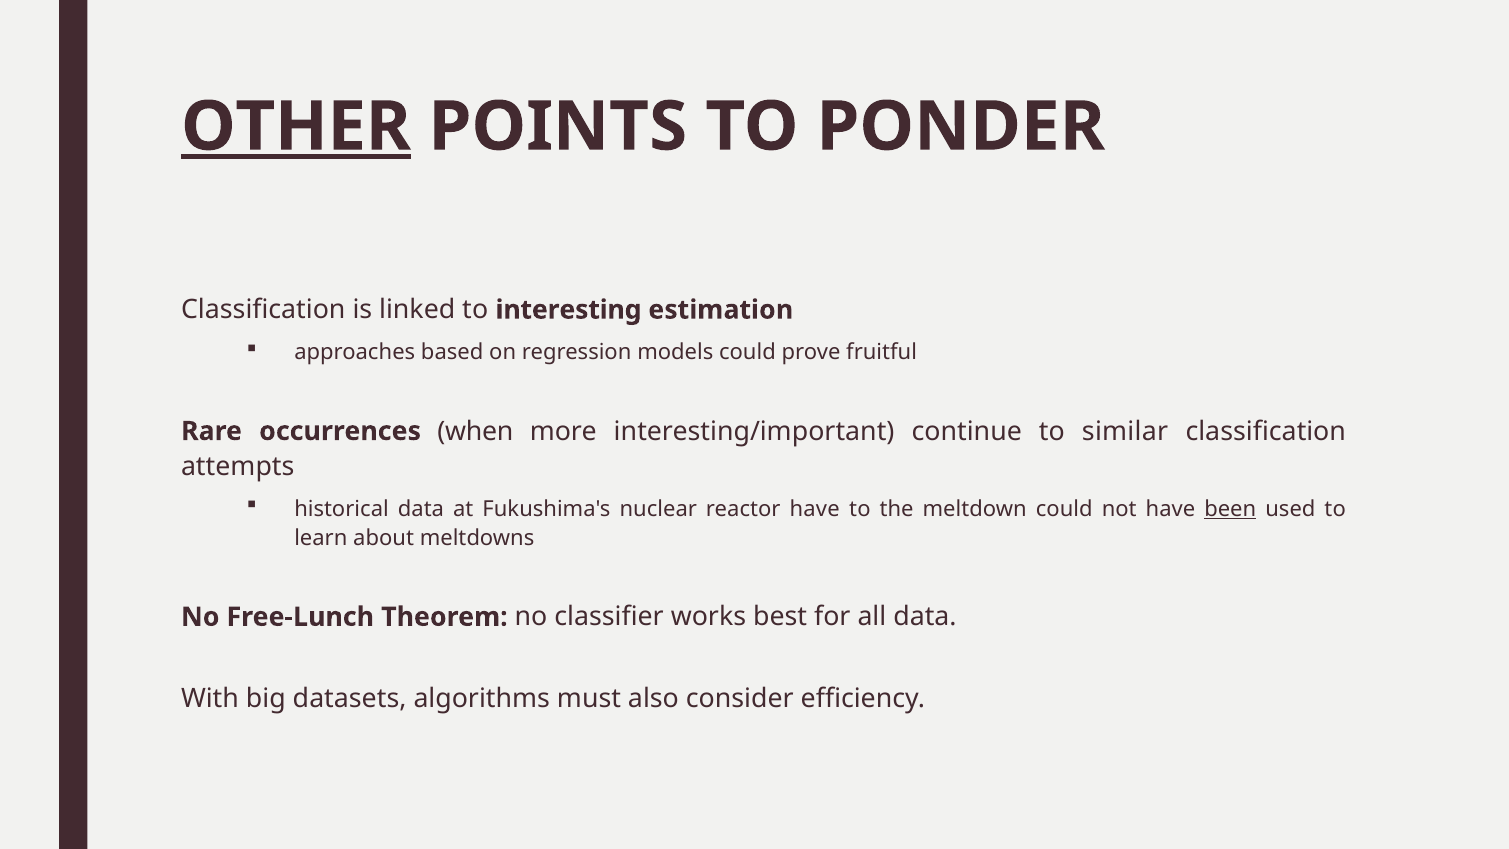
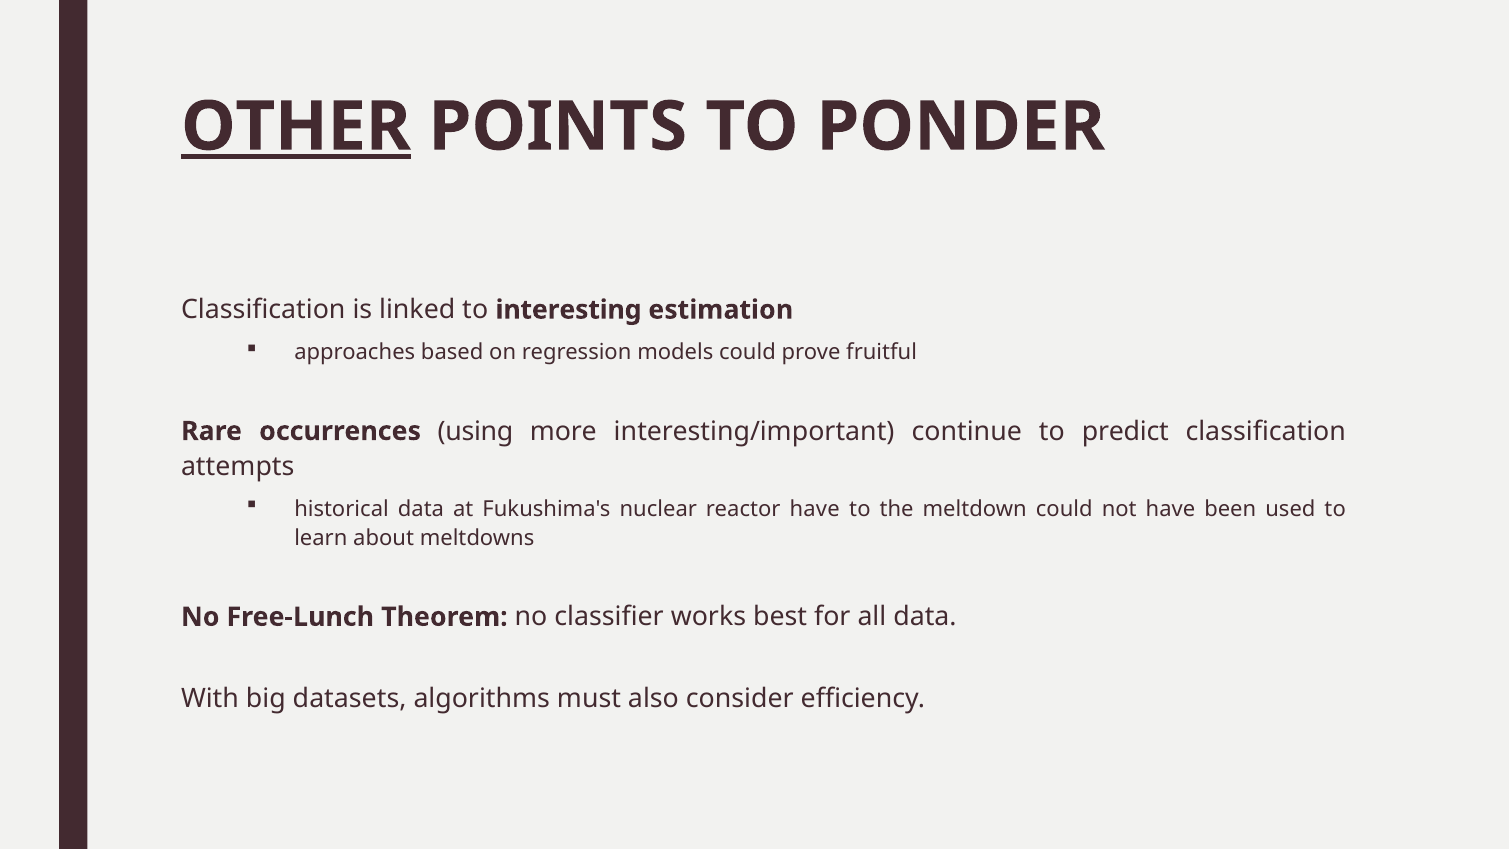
when: when -> using (475, 431)
similar: similar -> predict (1125, 431)
been underline: present -> none (1230, 509)
